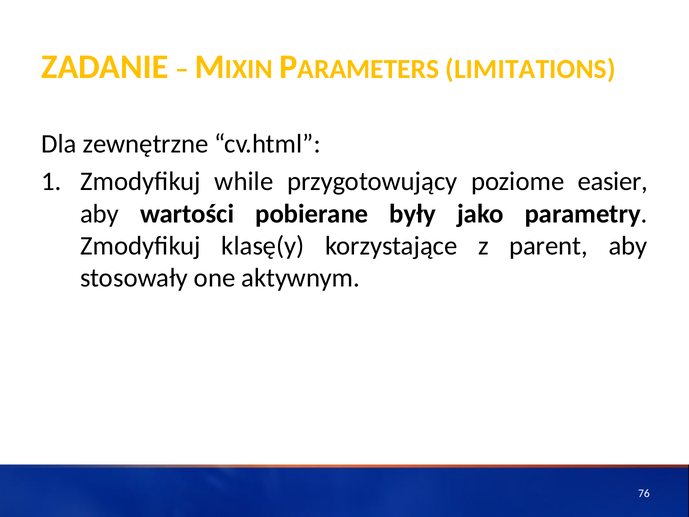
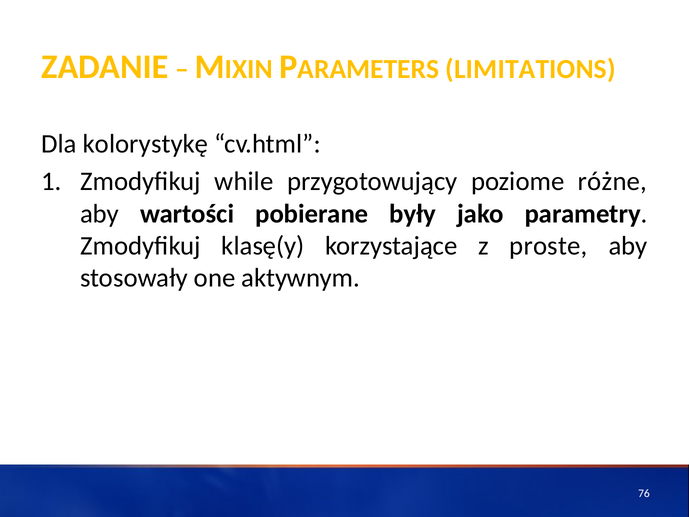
zewnętrzne: zewnętrzne -> kolorystykę (146, 144)
easier: easier -> różne (613, 182)
parent: parent -> proste (548, 246)
